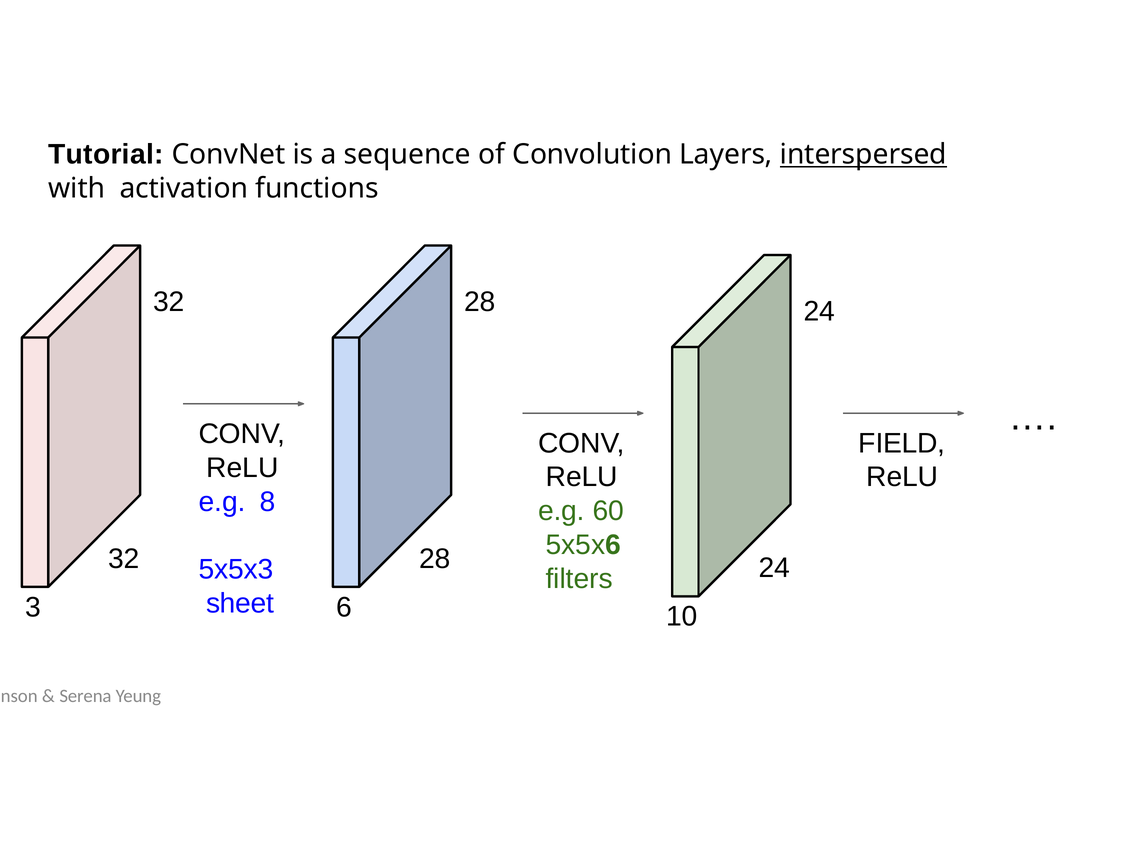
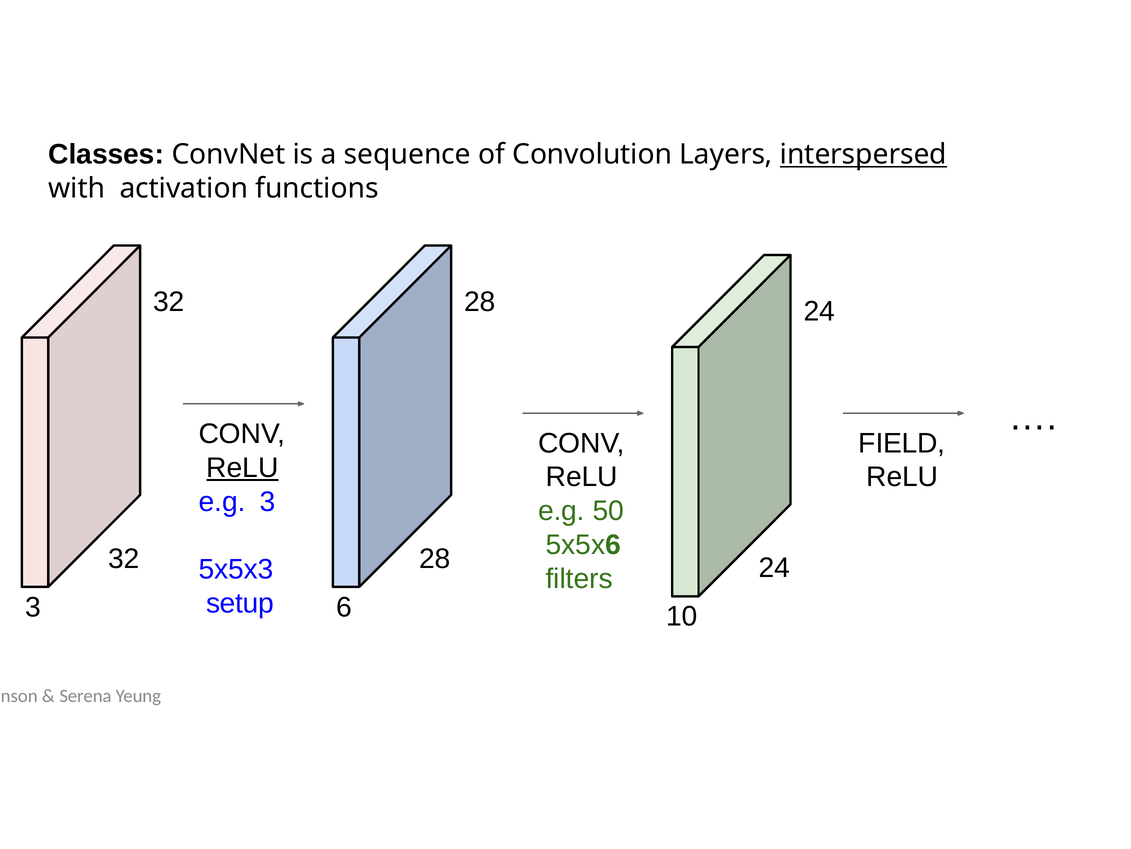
Tutorial: Tutorial -> Classes (106, 154)
ReLU underline: none -> present (242, 467)
e.g 8: 8 -> 3 (267, 501)
60: 60 -> 50 (608, 511)
sheet: sheet -> setup (240, 603)
